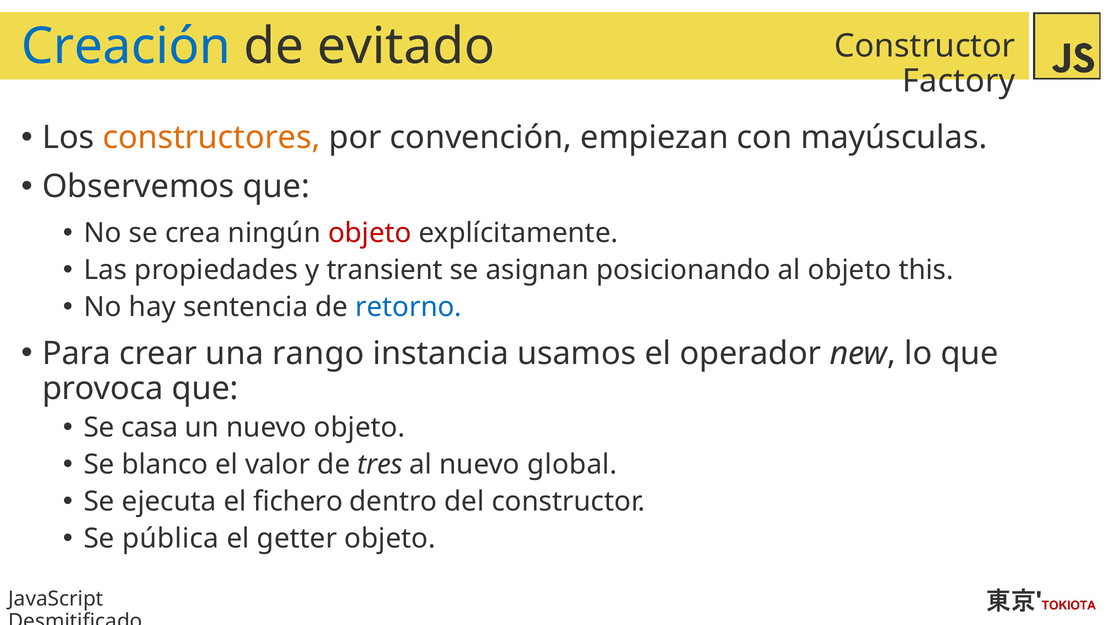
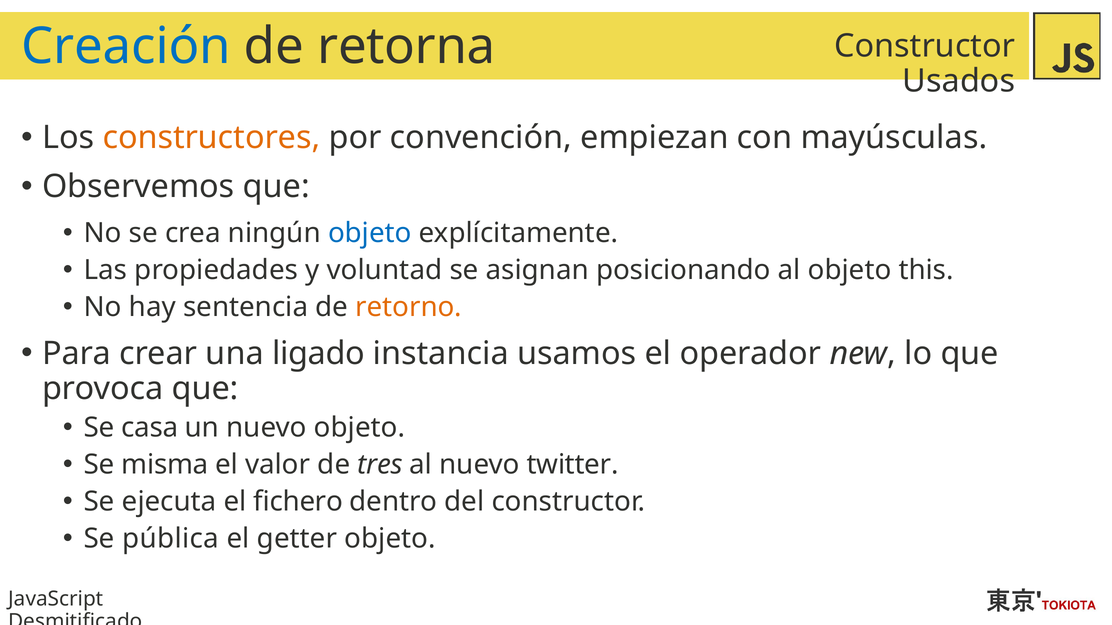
evitado: evitado -> retorna (406, 46)
Factory: Factory -> Usados (959, 81)
objeto colour: red -> blue (370, 233)
transient: transient -> voluntad (384, 270)
retorno colour: blue -> orange (409, 307)
rango: rango -> ligado (319, 354)
blanco: blanco -> misma (165, 465)
global: global -> twitter (573, 465)
